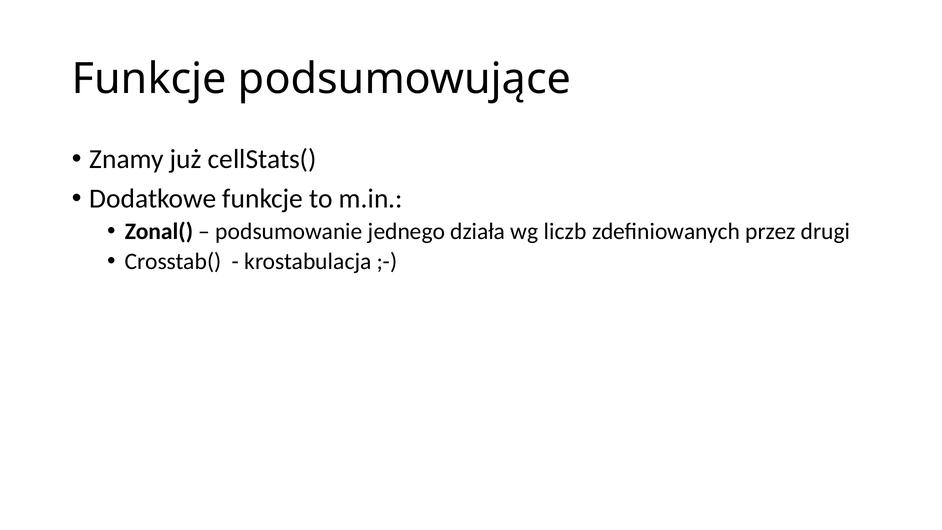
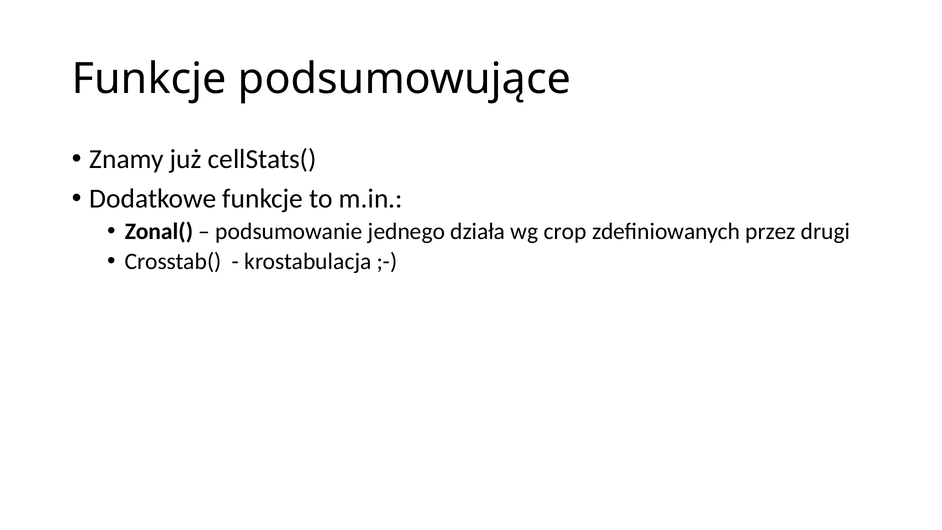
liczb: liczb -> crop (565, 231)
